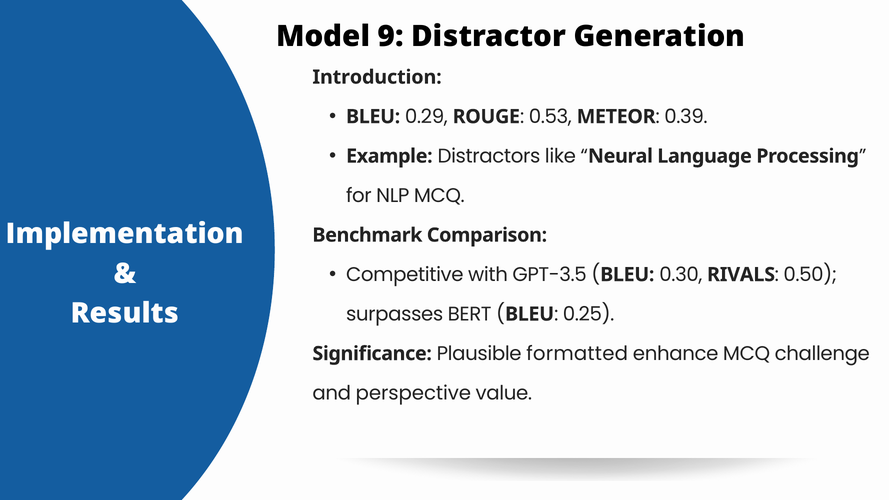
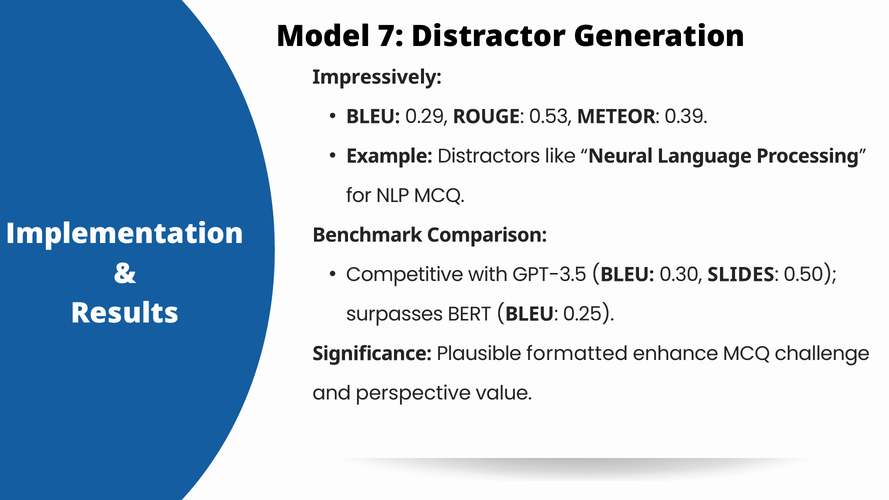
9: 9 -> 7 (391, 37)
Introduction: Introduction -> Impressively (377, 77)
RIVALS: RIVALS -> SLIDES (741, 275)
